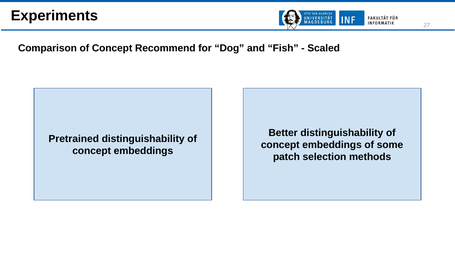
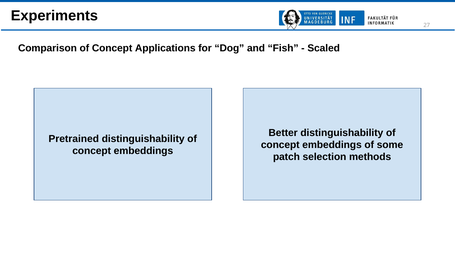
Recommend: Recommend -> Applications (165, 48)
